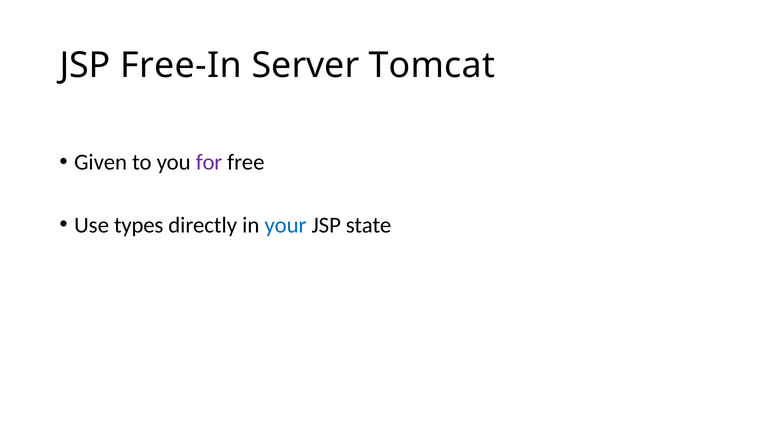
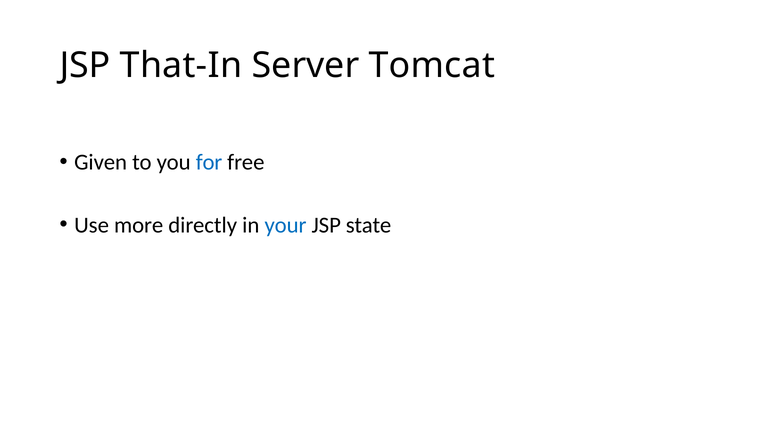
Free-In: Free-In -> That-In (181, 66)
for colour: purple -> blue (209, 162)
types: types -> more (139, 225)
